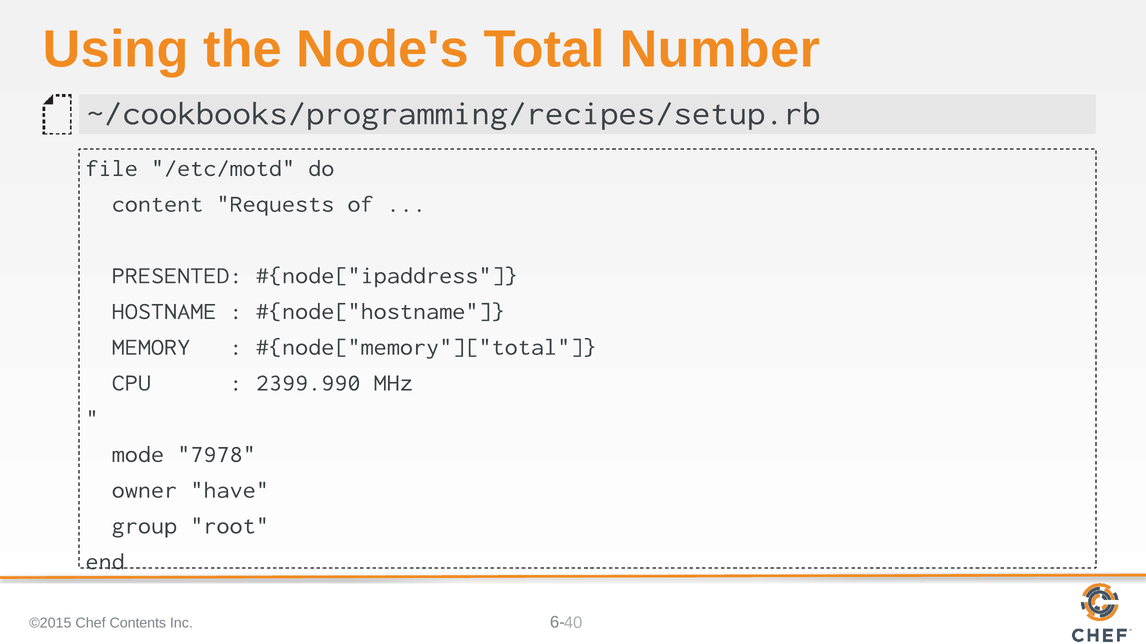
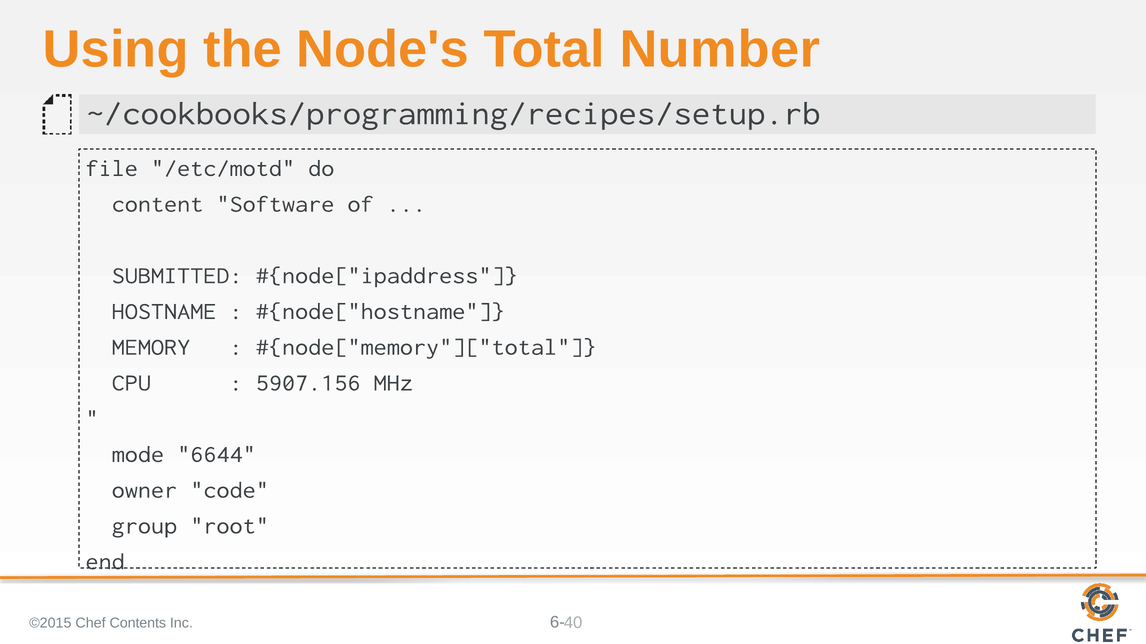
Requests: Requests -> Software (275, 204)
PRESENTED: PRESENTED -> SUBMITTED (177, 276)
2399.990: 2399.990 -> 5907.156 (308, 383)
7978: 7978 -> 6644 (216, 455)
have: have -> code (230, 490)
